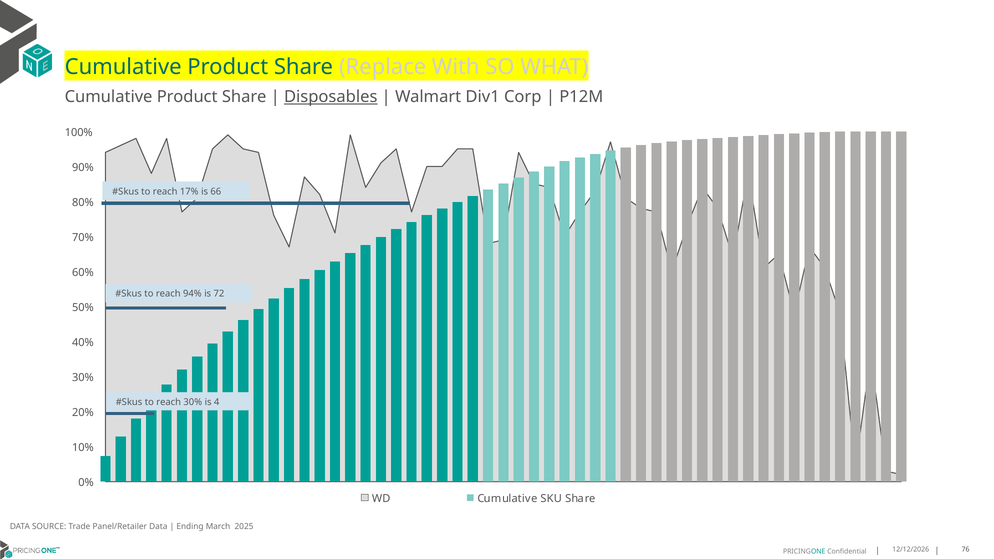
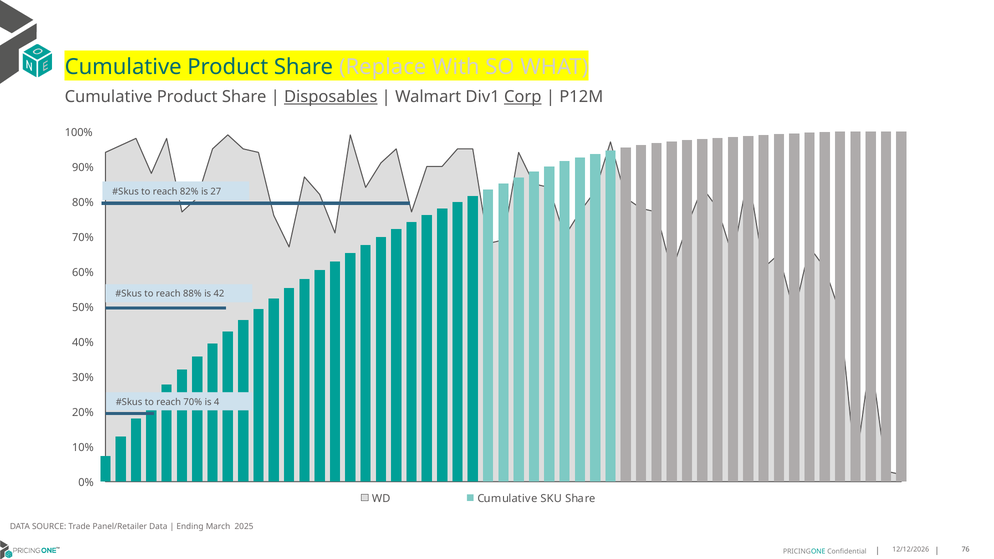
Corp underline: none -> present (523, 97)
17%: 17% -> 82% (189, 191)
66: 66 -> 27 (216, 191)
94%: 94% -> 88% (192, 294)
72: 72 -> 42 (219, 294)
reach 30%: 30% -> 70% (193, 402)
